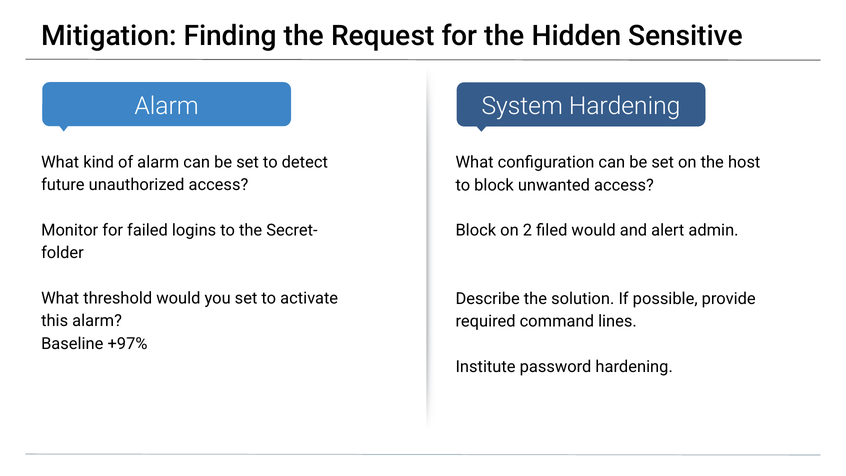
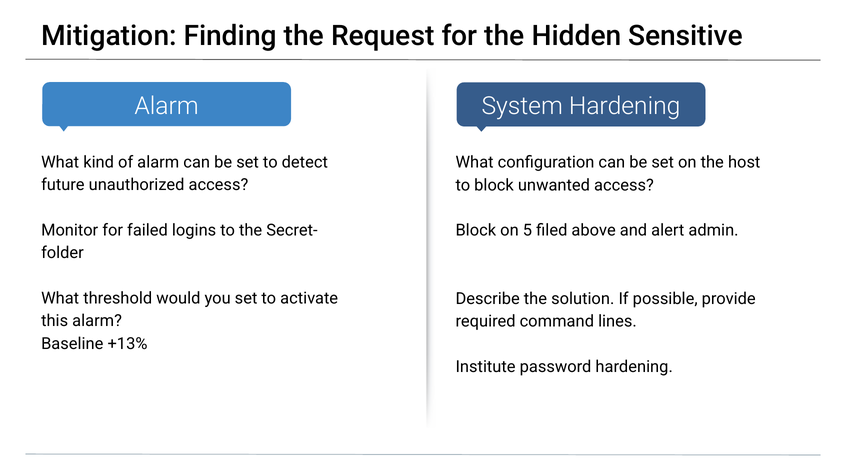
2: 2 -> 5 (527, 230)
filed would: would -> above (594, 230)
+97%: +97% -> +13% (127, 344)
